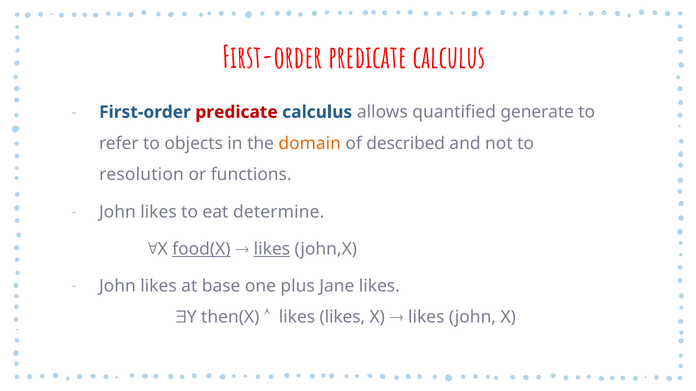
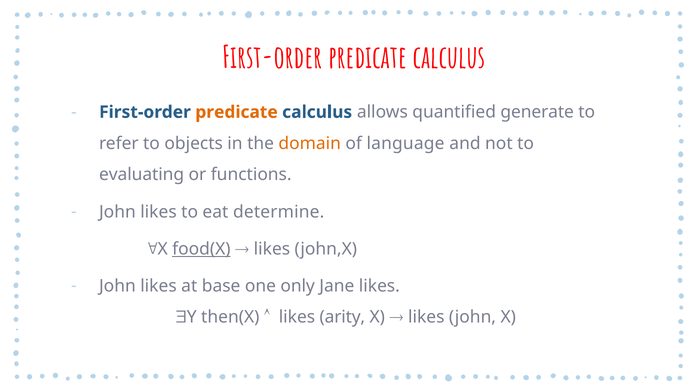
predicate colour: red -> orange (237, 112)
described: described -> language (406, 144)
resolution: resolution -> evaluating (142, 175)
likes underline: present -> none (272, 249)
plus: plus -> only (298, 286)
likes likes: likes -> arity (342, 318)
